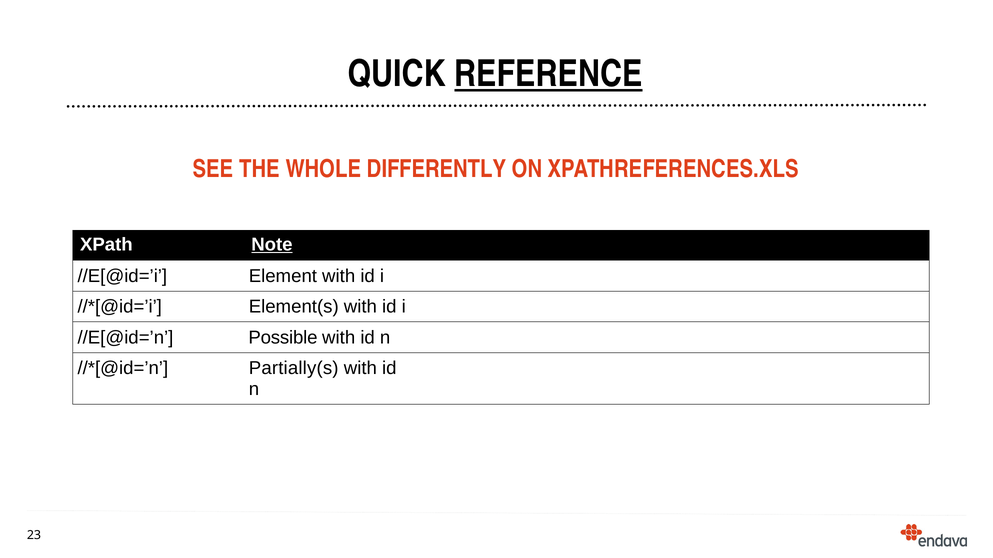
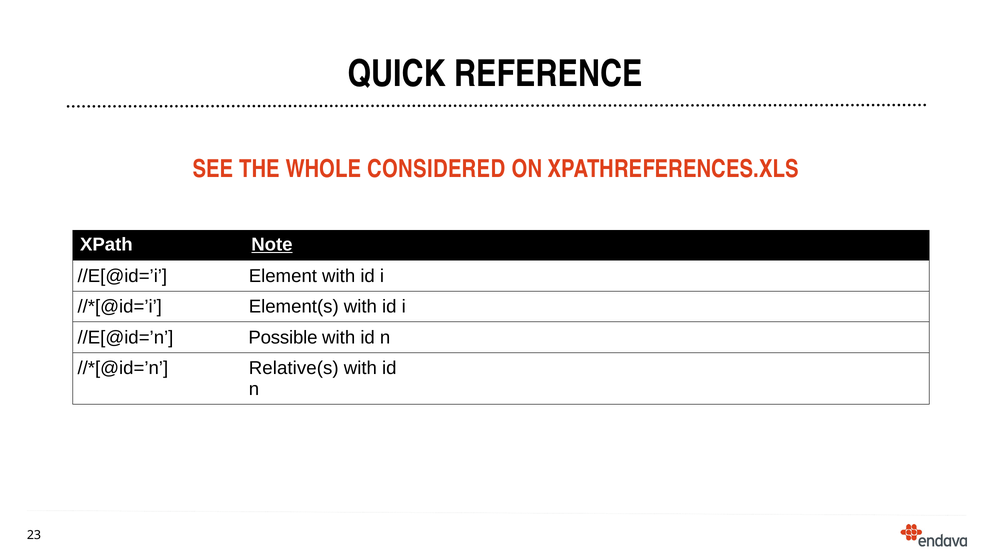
REFERENCE underline: present -> none (548, 74)
DIFFERENTLY: DIFFERENTLY -> CONSIDERED (436, 169)
Partially(s: Partially(s -> Relative(s (294, 369)
